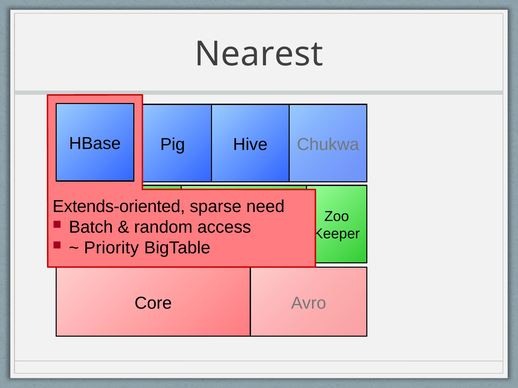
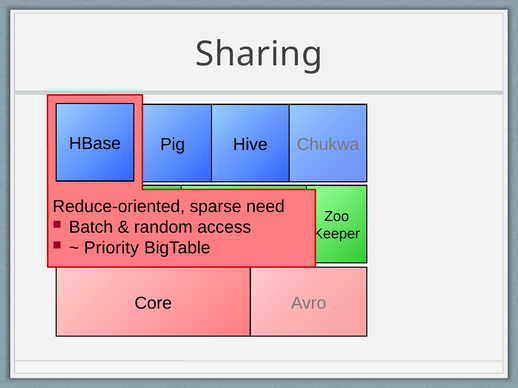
Nearest: Nearest -> Sharing (259, 54)
Extends-oriented: Extends-oriented -> Reduce-oriented (119, 207)
